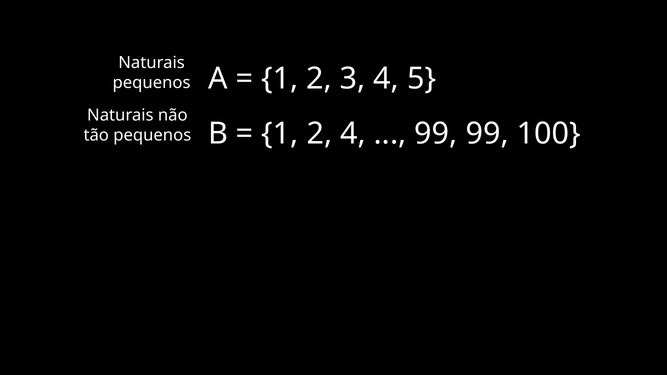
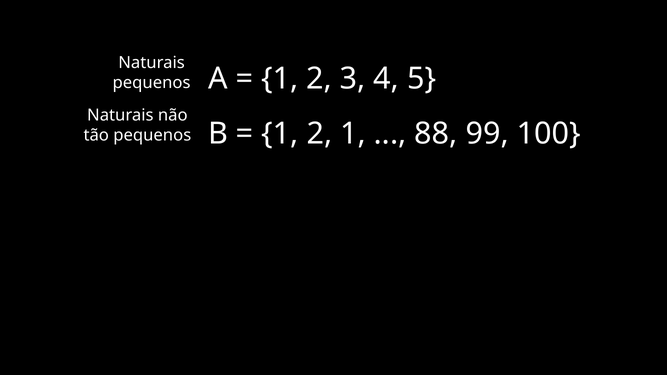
2 4: 4 -> 1 (353, 134)
99: 99 -> 88 (436, 134)
